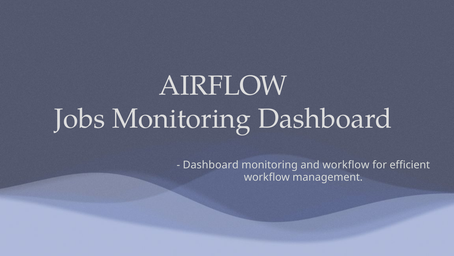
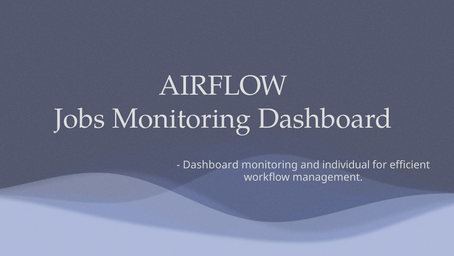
and workflow: workflow -> individual (346, 165)
